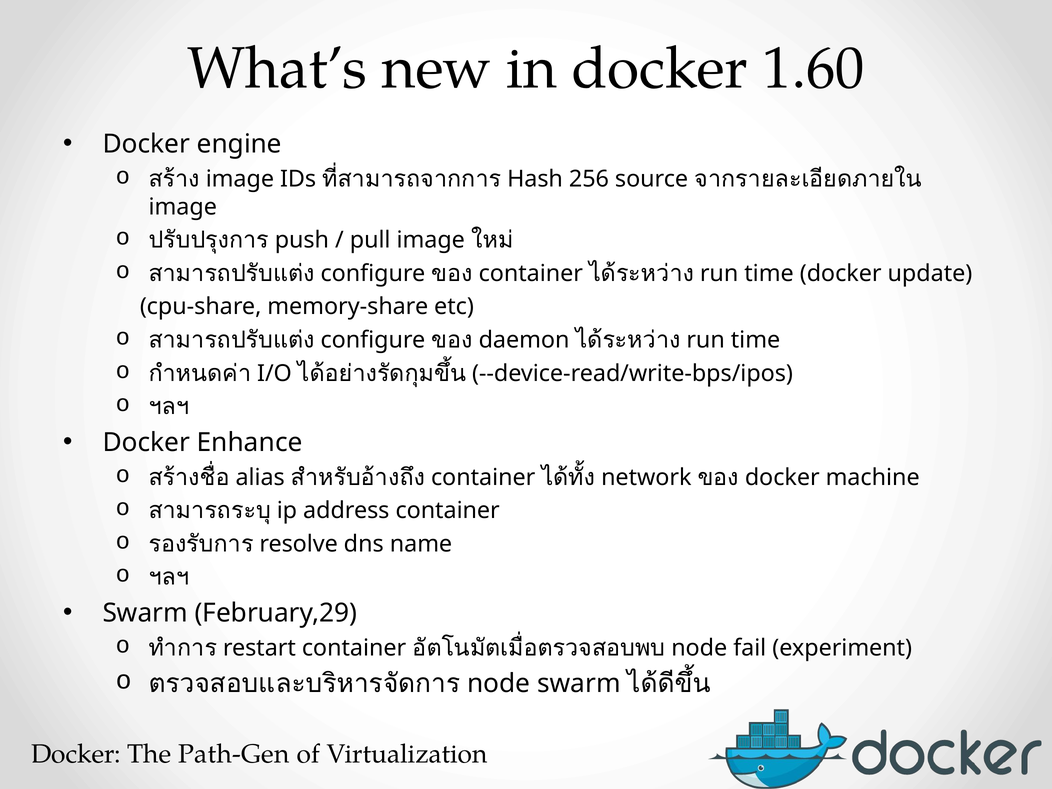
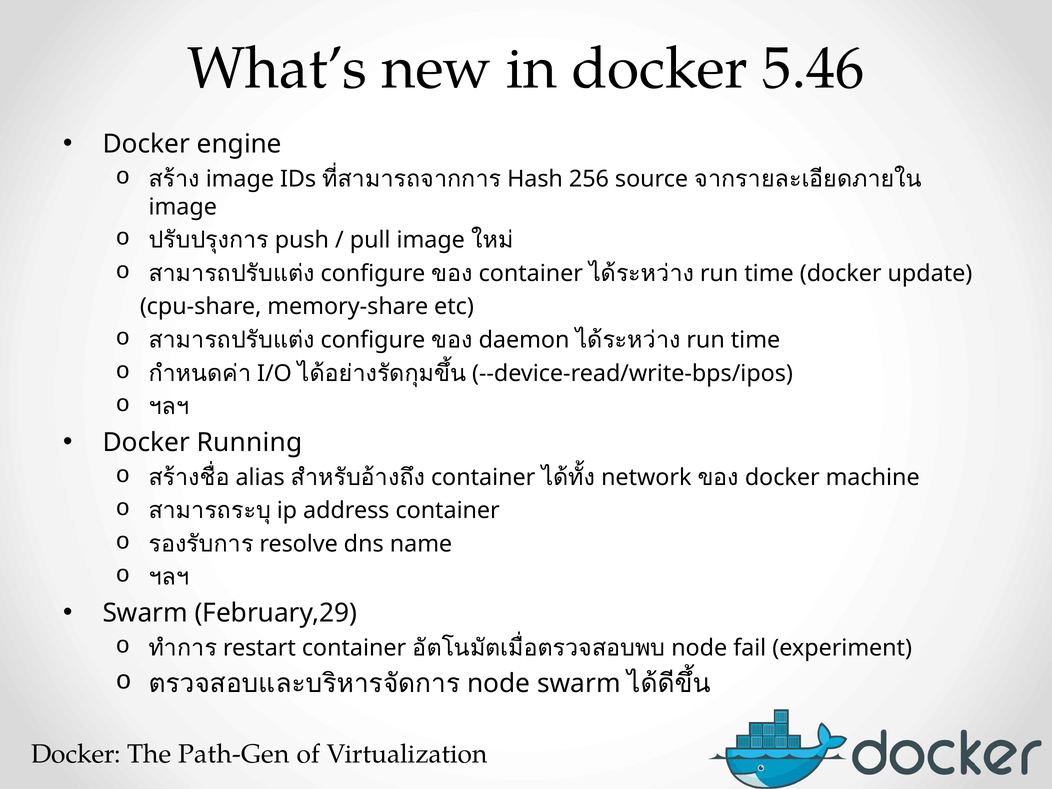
1.60: 1.60 -> 5.46 (813, 68)
Enhance: Enhance -> Running (250, 443)
